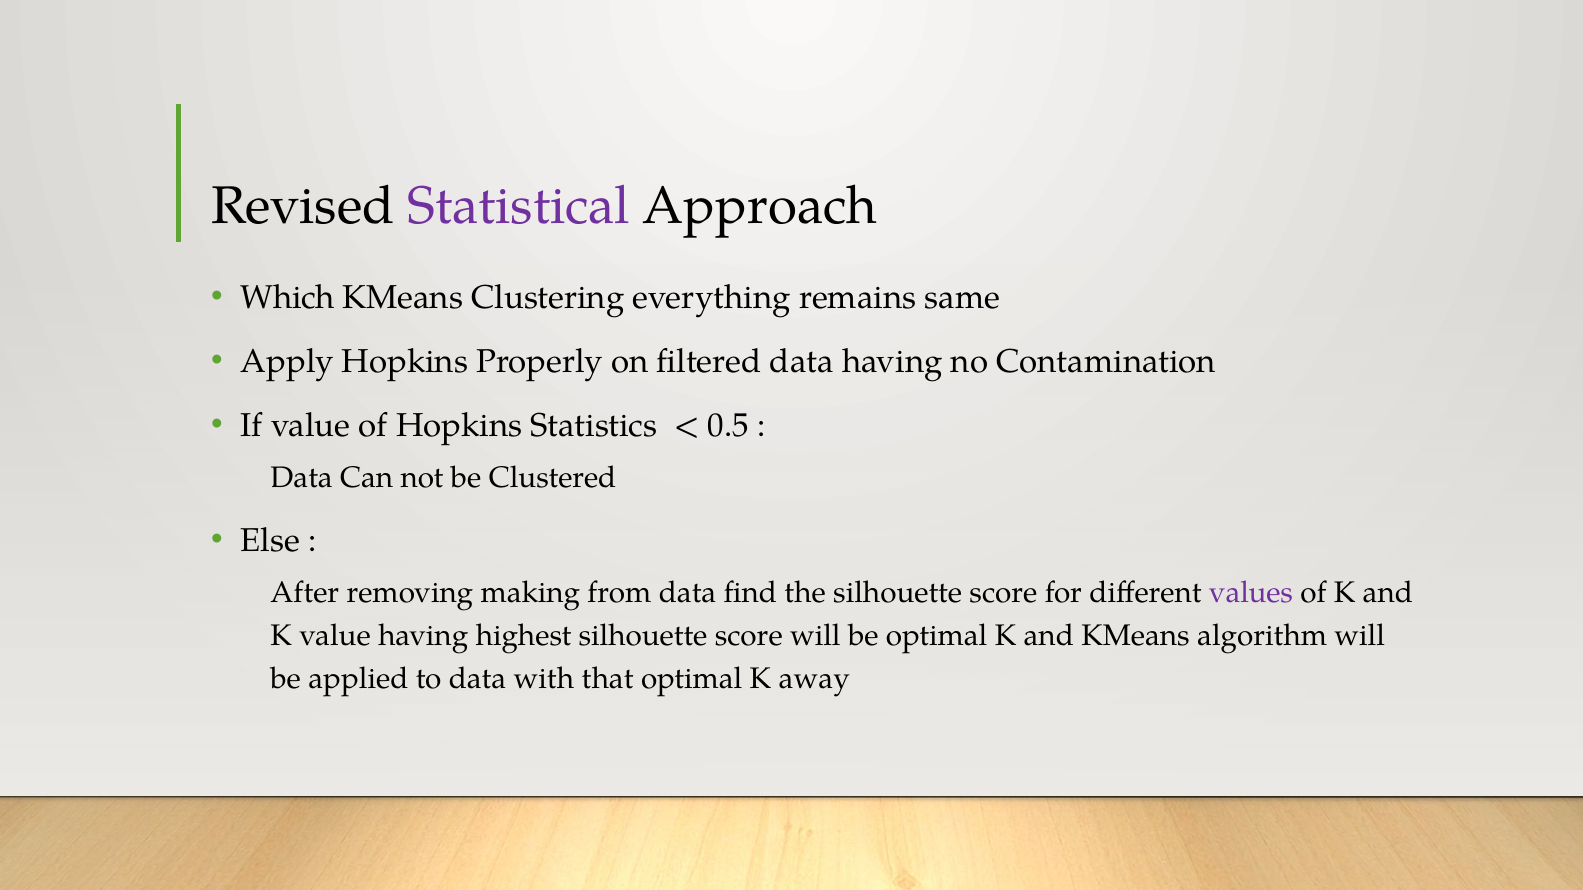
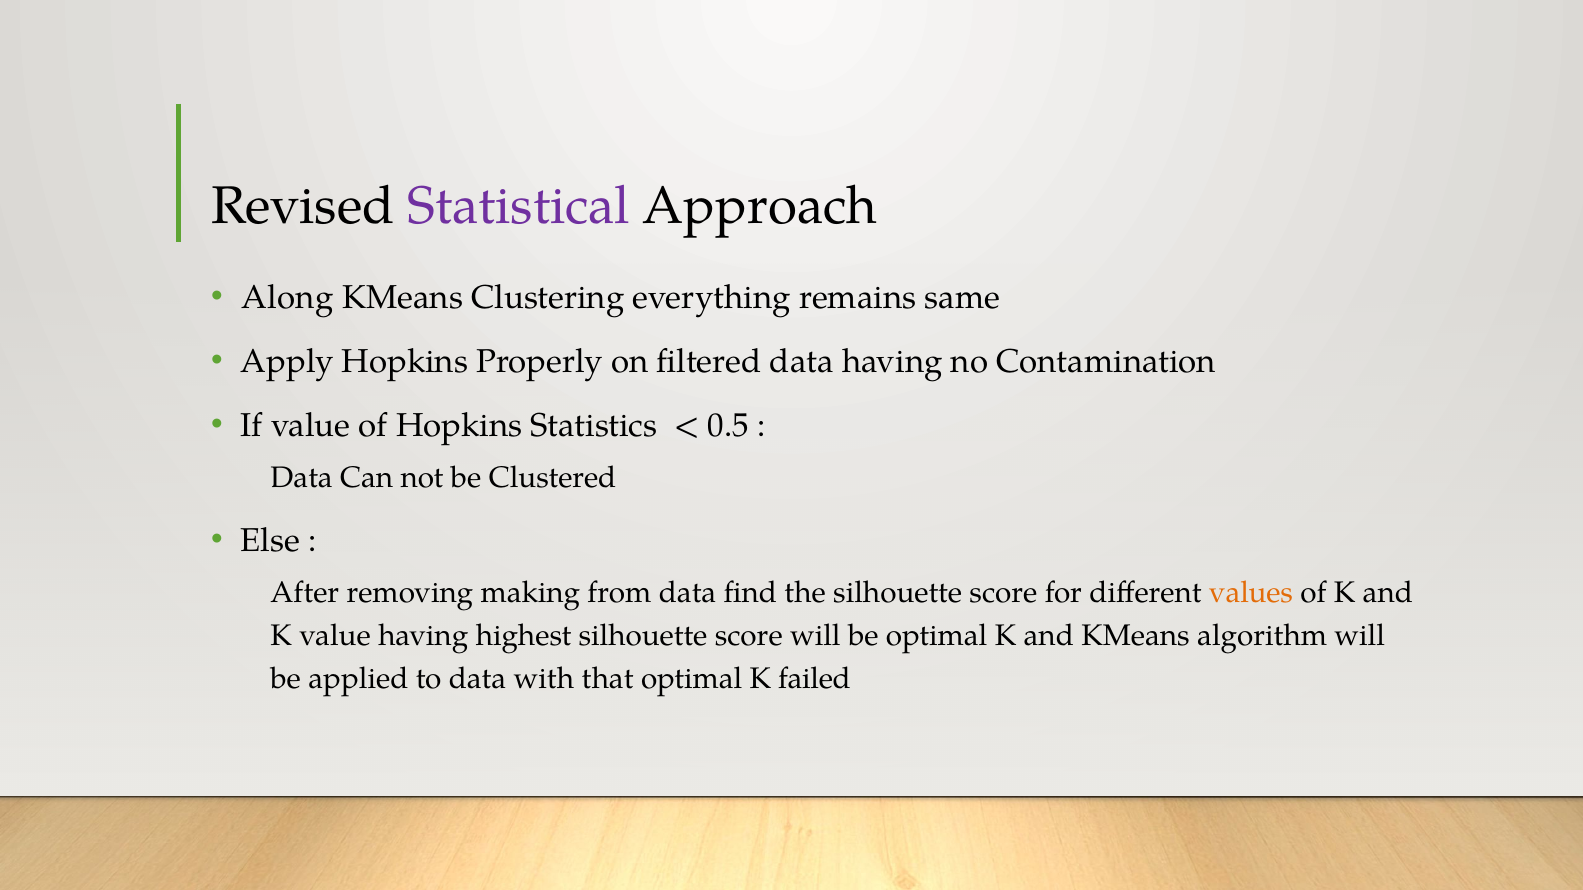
Which: Which -> Along (287, 298)
values colour: purple -> orange (1251, 593)
away: away -> failed (814, 679)
